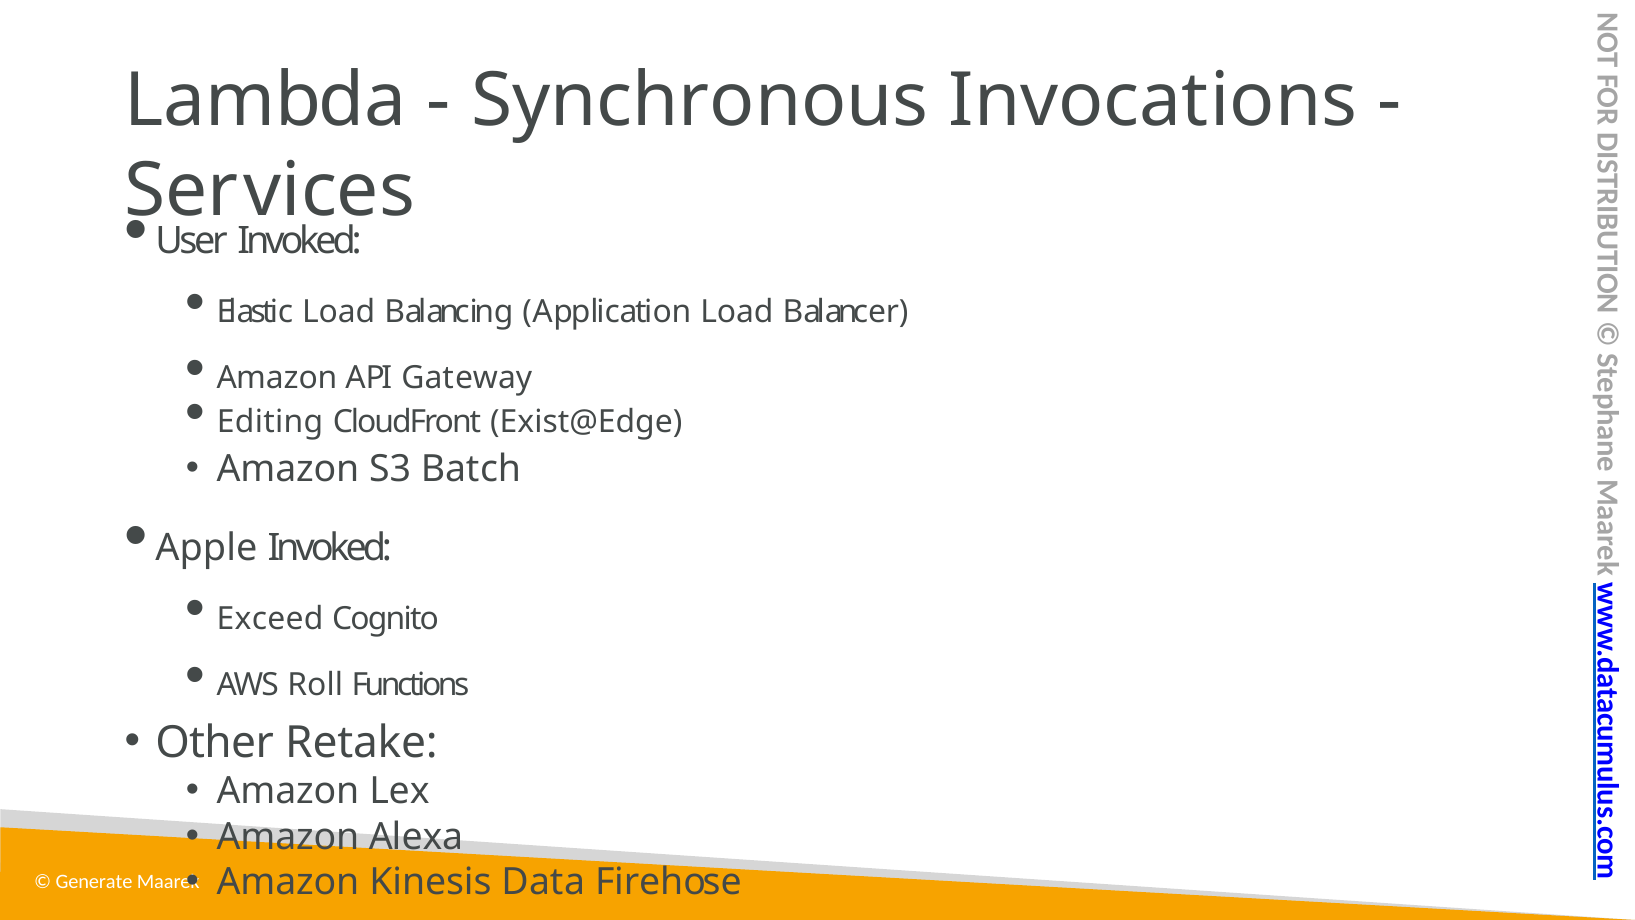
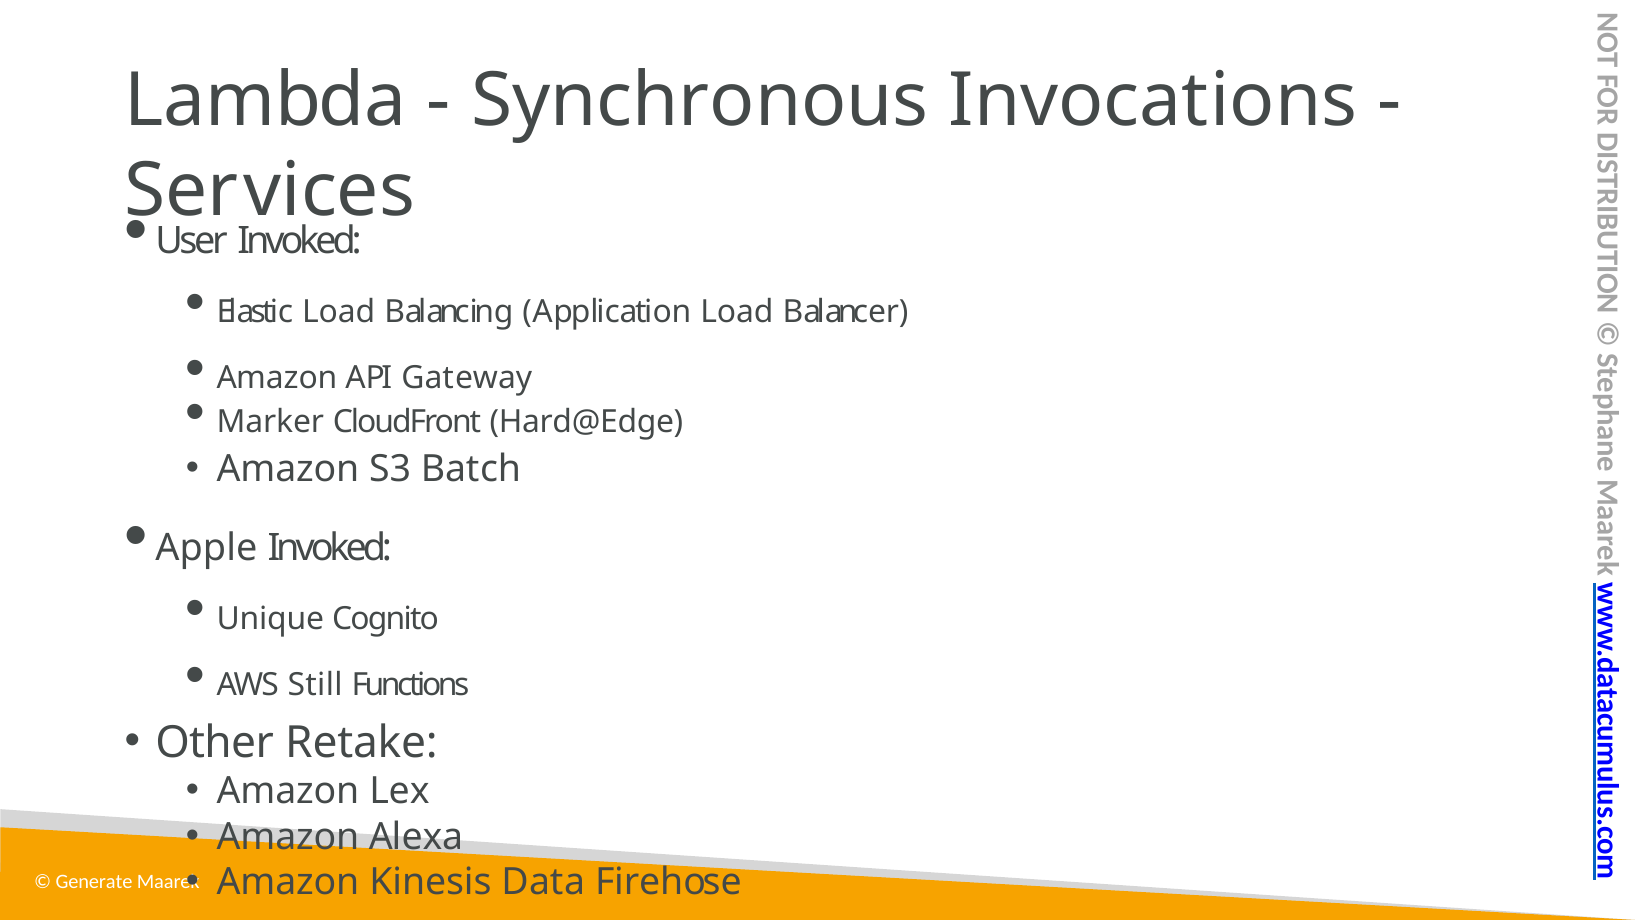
Editing: Editing -> Marker (270, 422)
Exist@Edge: Exist@Edge -> Hard@Edge (586, 422)
Exceed: Exceed -> Unique (270, 618)
Roll: Roll -> Still (315, 685)
